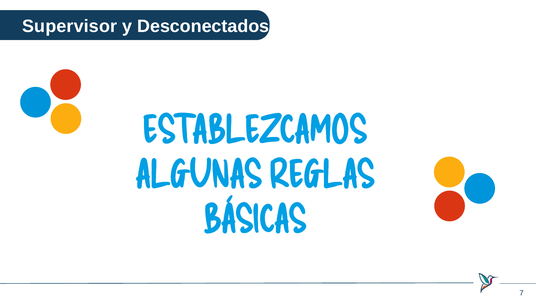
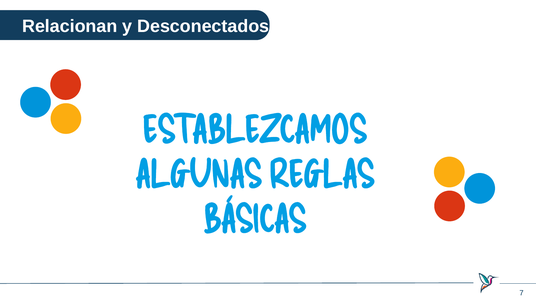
Supervisor: Supervisor -> Relacionan (70, 26)
